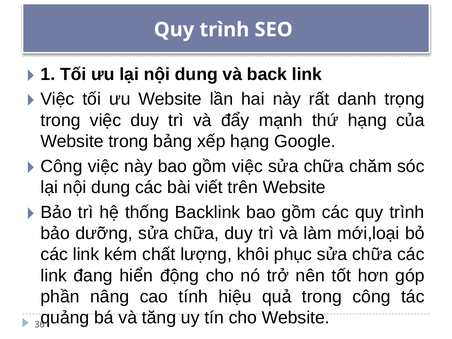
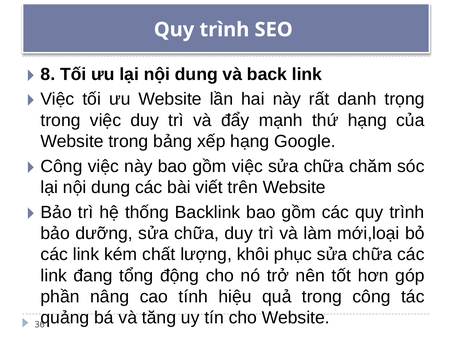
1: 1 -> 8 (48, 74)
hiển: hiển -> tổng (136, 276)
